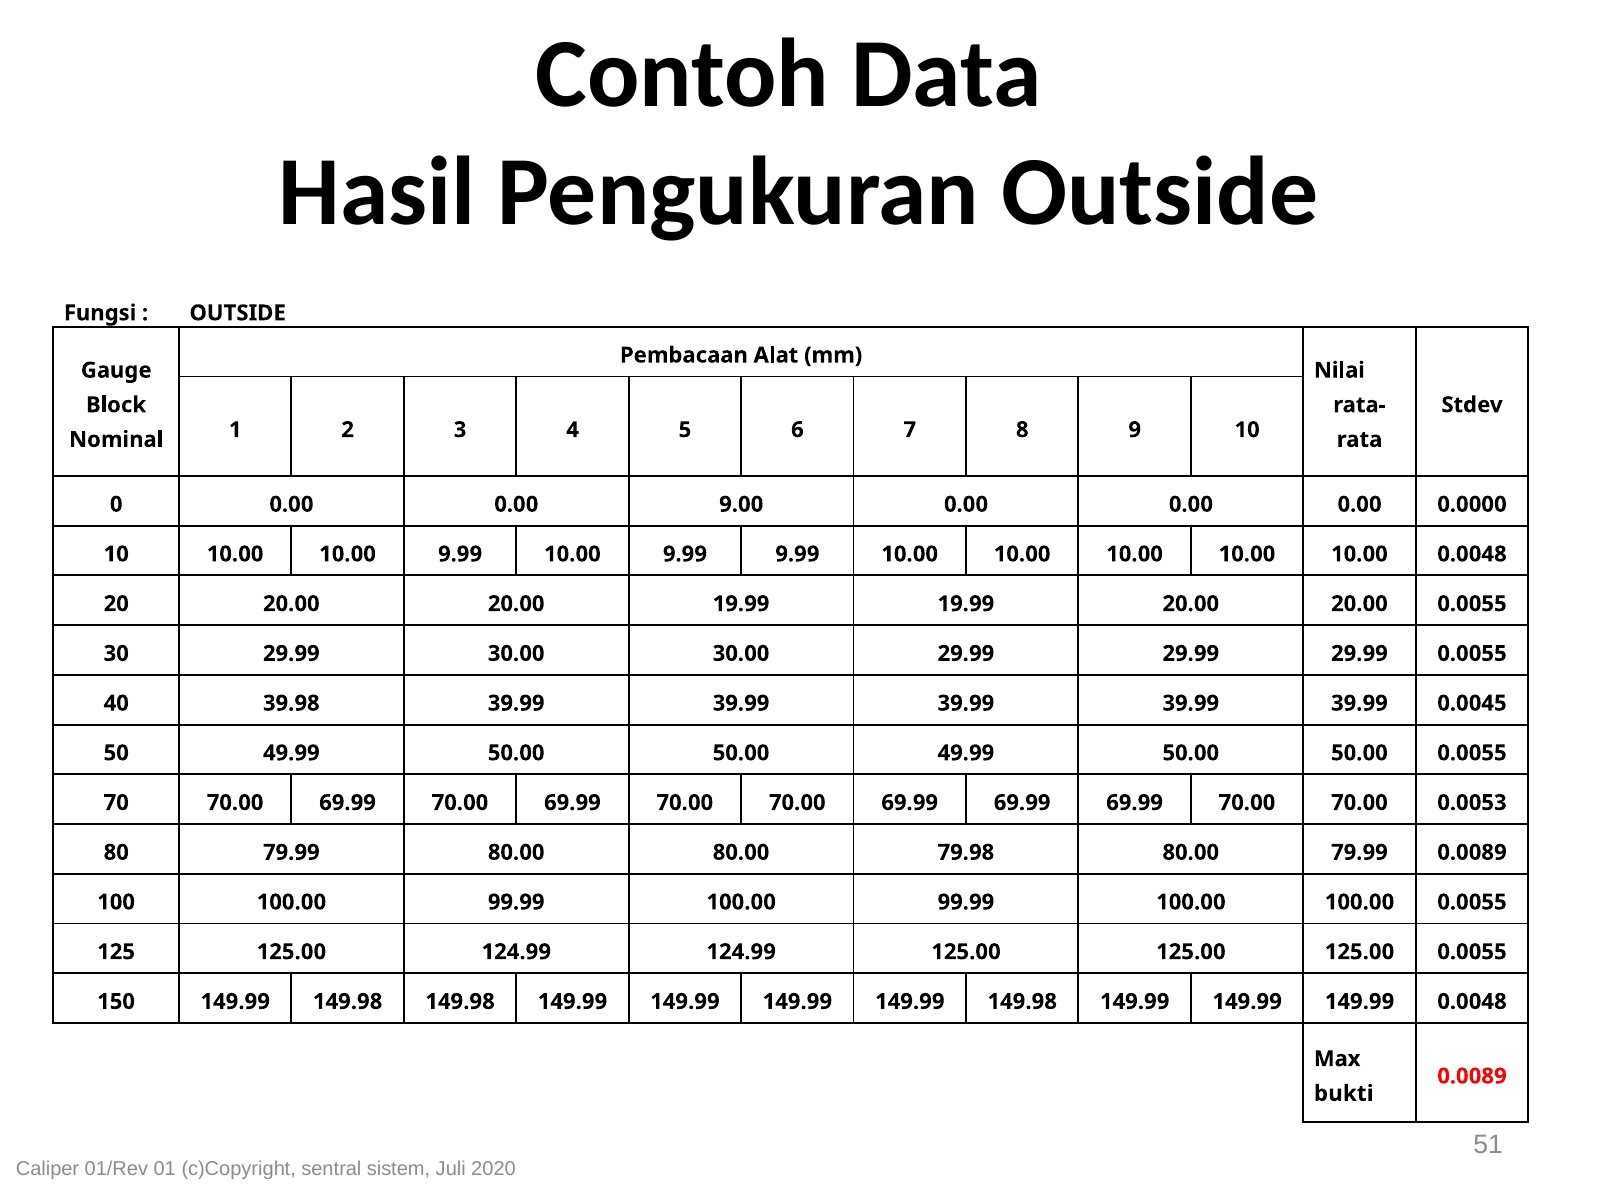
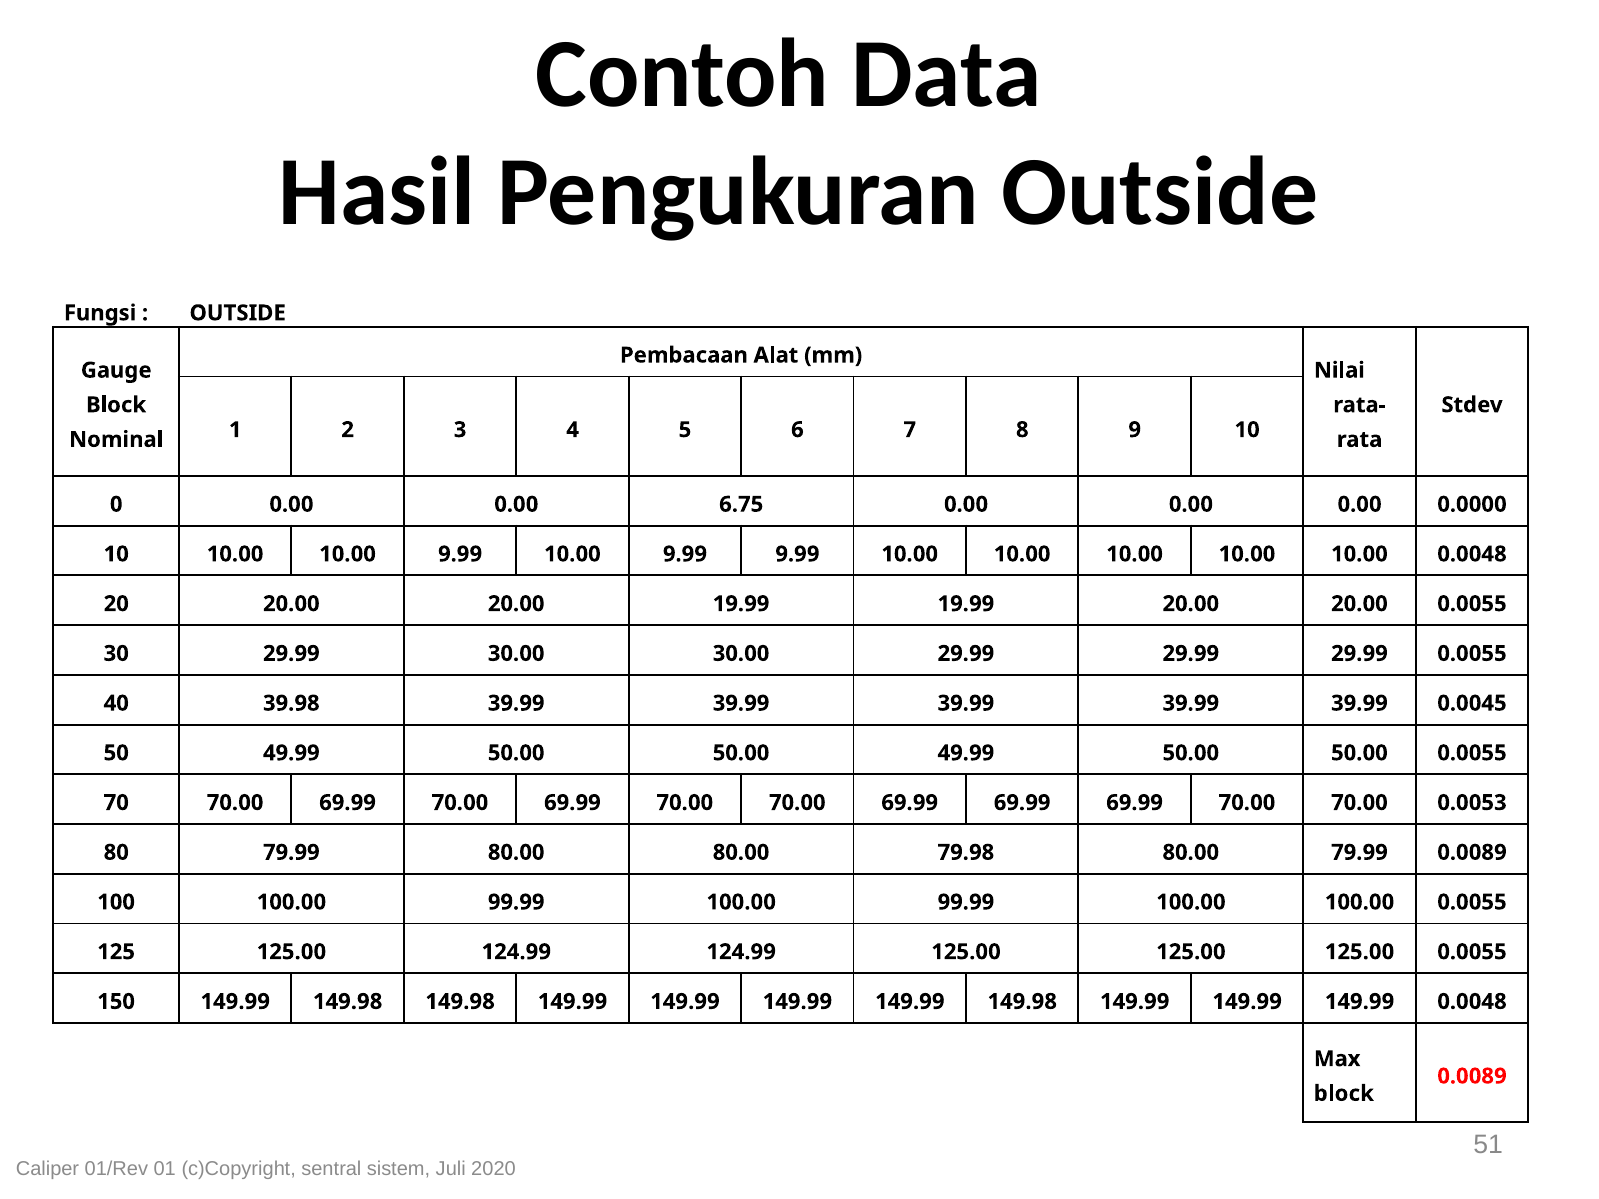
9.00: 9.00 -> 6.75 (741, 504)
bukti: bukti -> block (1344, 1094)
